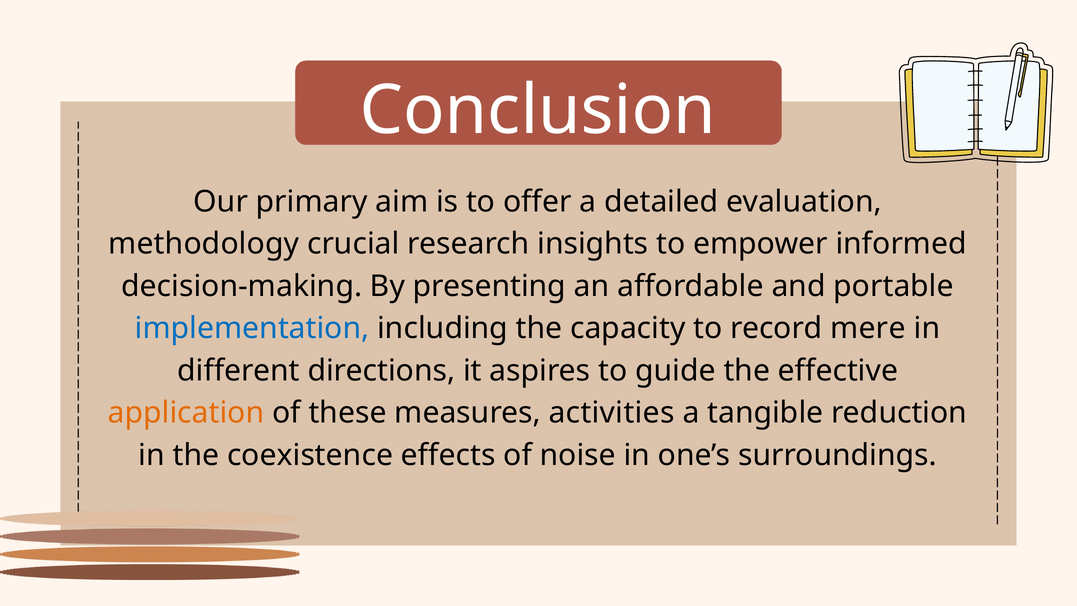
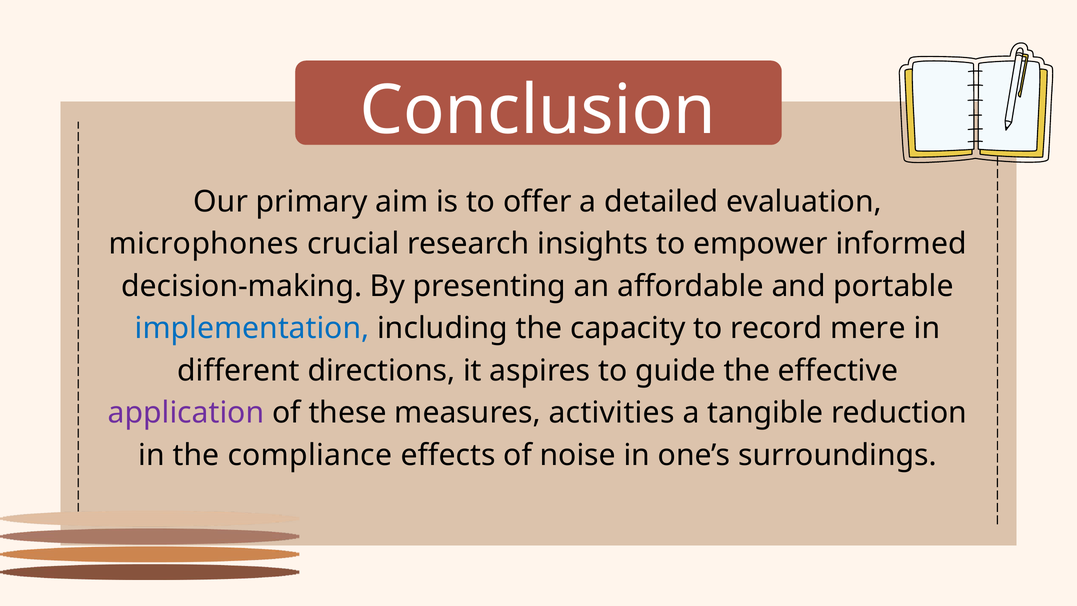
methodology: methodology -> microphones (204, 244)
application colour: orange -> purple (186, 413)
coexistence: coexistence -> compliance (310, 455)
